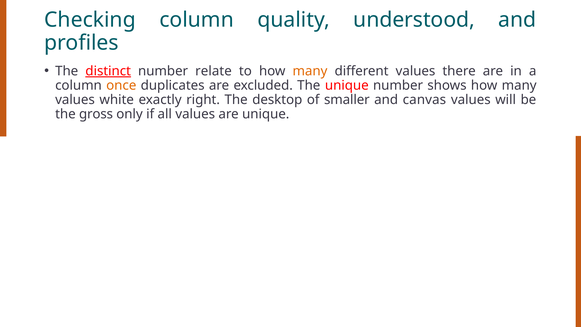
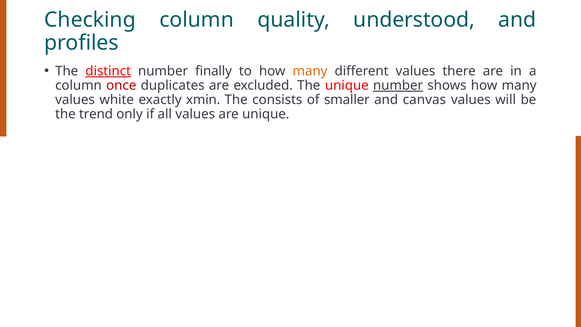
relate: relate -> finally (214, 71)
once colour: orange -> red (121, 85)
number underline: none -> present (398, 85)
right: right -> xmin (203, 100)
desktop: desktop -> consists (277, 100)
gross: gross -> trend (96, 114)
